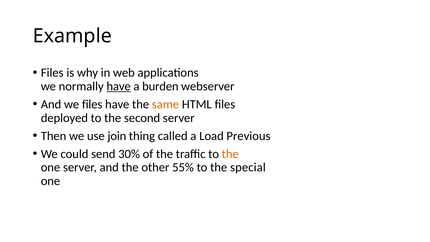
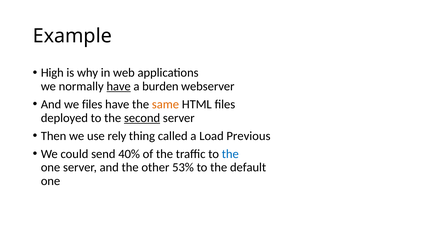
Files: Files -> High (52, 73)
second underline: none -> present (142, 118)
join: join -> rely (117, 136)
30%: 30% -> 40% (129, 154)
the colour: orange -> blue (230, 154)
55%: 55% -> 53% (183, 167)
special: special -> default (248, 167)
